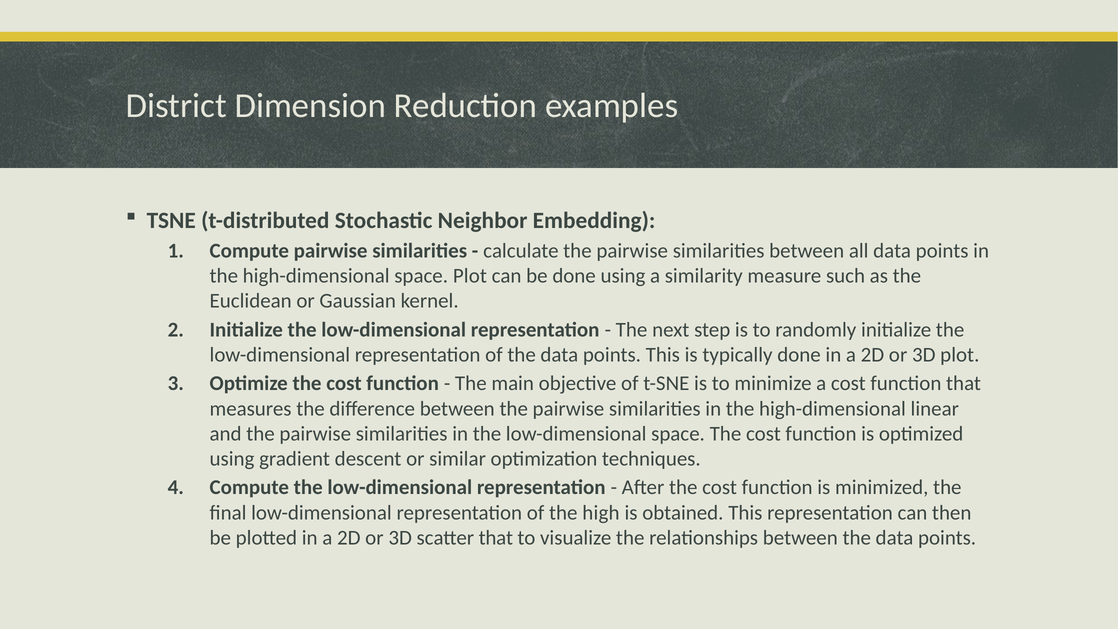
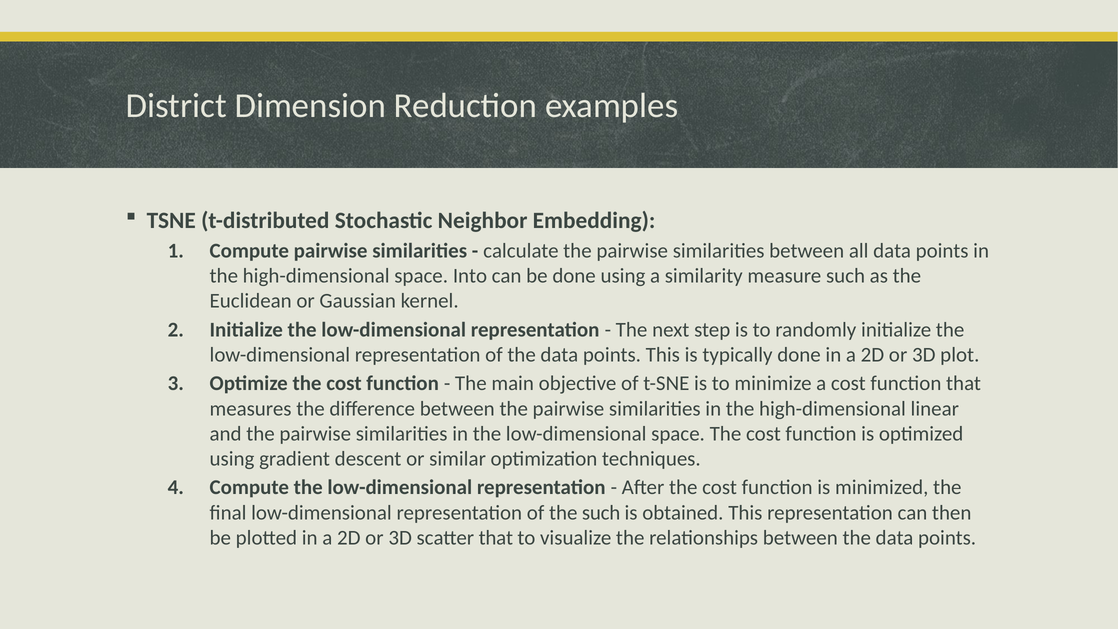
space Plot: Plot -> Into (470, 276)
the high: high -> such (601, 513)
